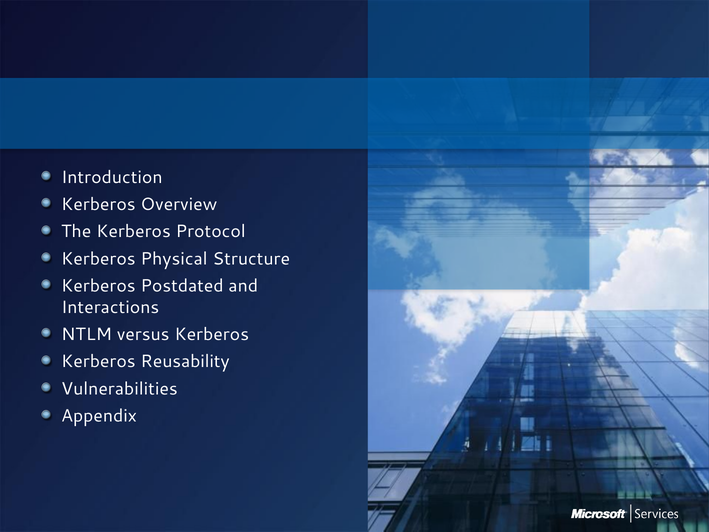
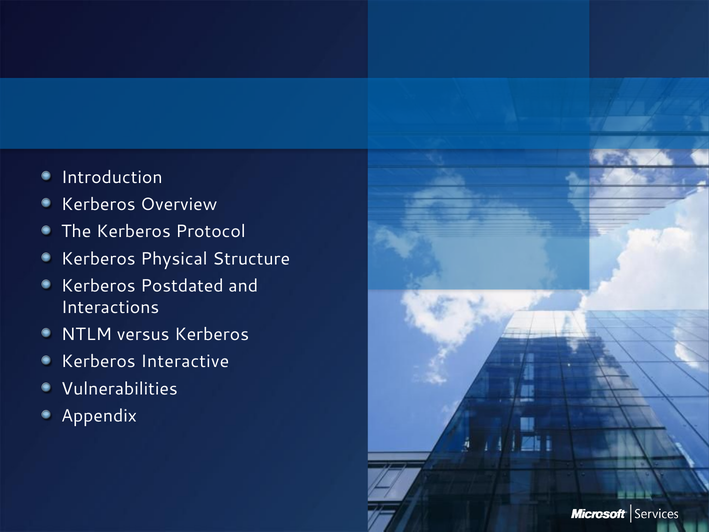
Reusability: Reusability -> Interactive (185, 361)
